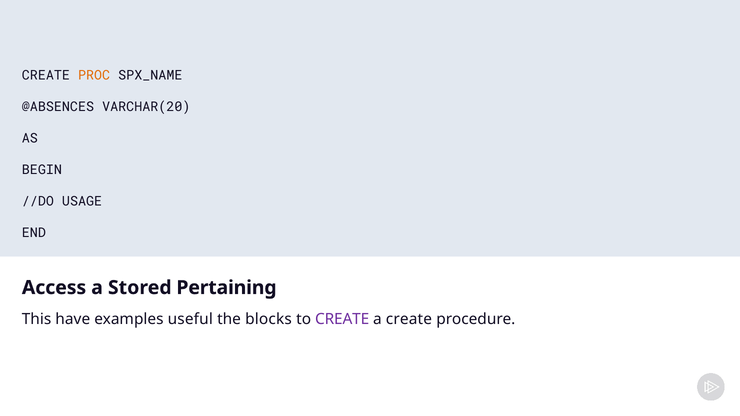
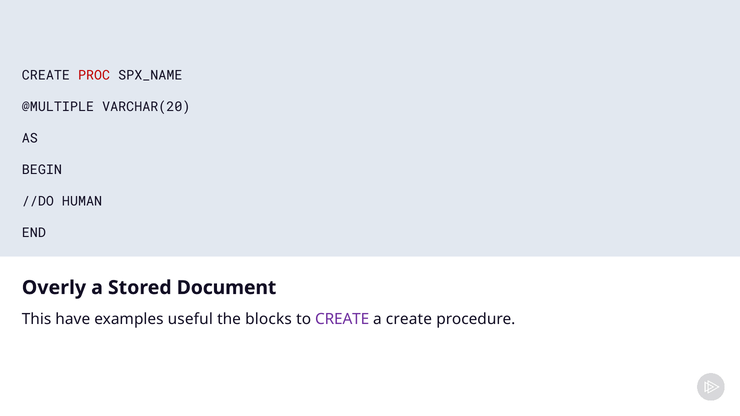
PROC colour: orange -> red (94, 76)
@ABSENCES: @ABSENCES -> @MULTIPLE (58, 107)
USAGE: USAGE -> HUMAN (82, 202)
Access: Access -> Overly (54, 288)
Pertaining: Pertaining -> Document (226, 288)
